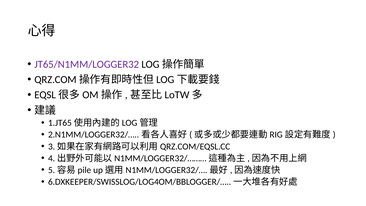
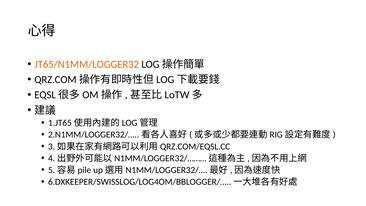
JT65/N1MM/LOGGER32 colour: purple -> orange (87, 64)
